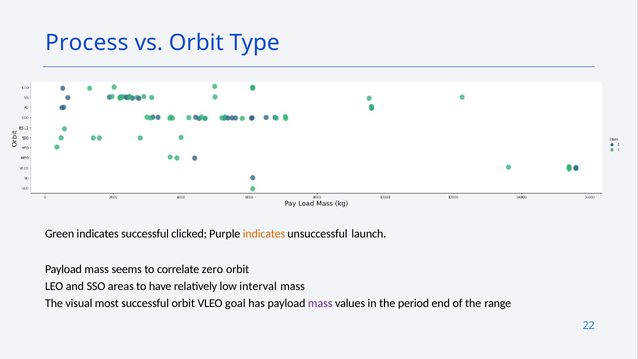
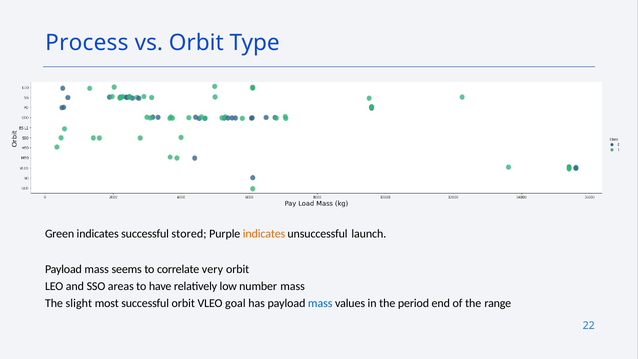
clicked: clicked -> stored (189, 234)
zero: zero -> very (212, 269)
interval: interval -> number (258, 286)
visual: visual -> slight (79, 303)
mass colour: purple -> blue (320, 303)
